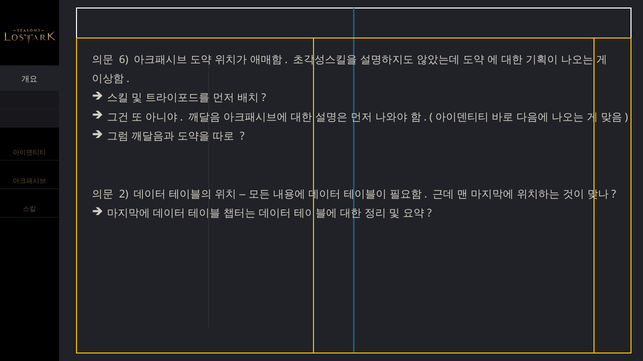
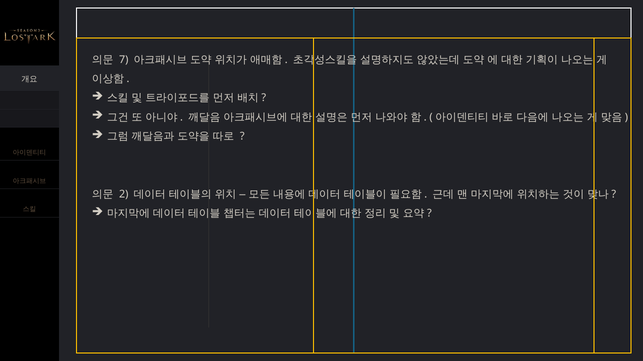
6: 6 -> 7 (124, 60)
